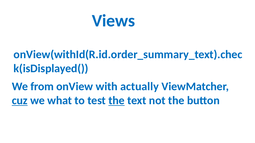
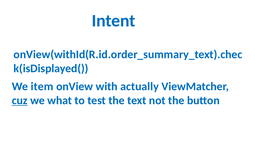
Views: Views -> Intent (114, 21)
from: from -> item (42, 87)
the underline: present -> none (117, 101)
